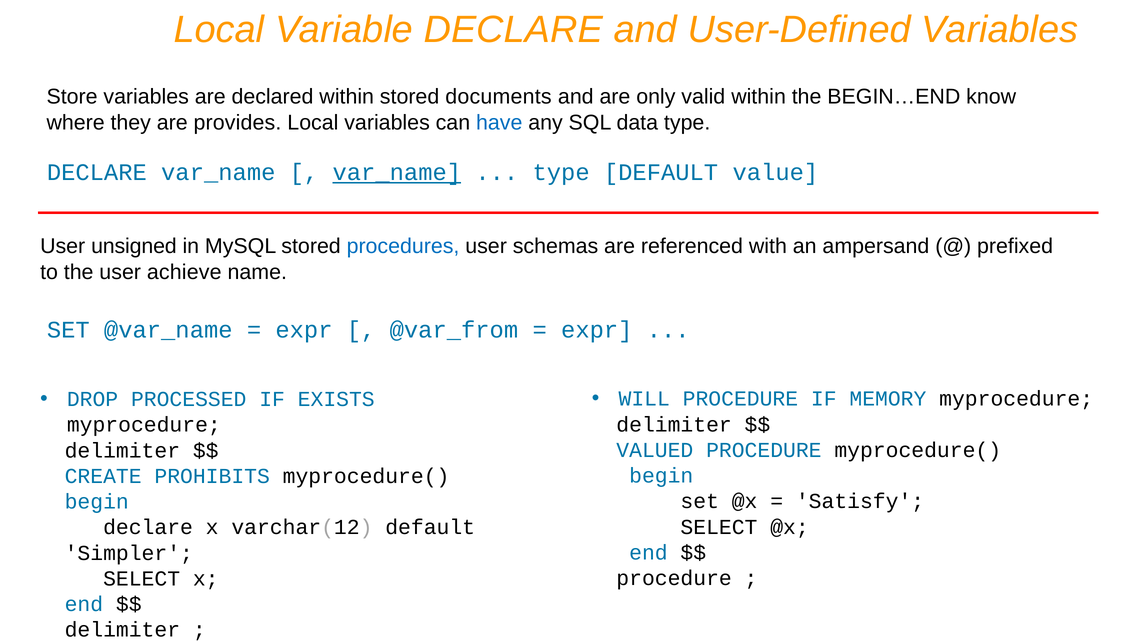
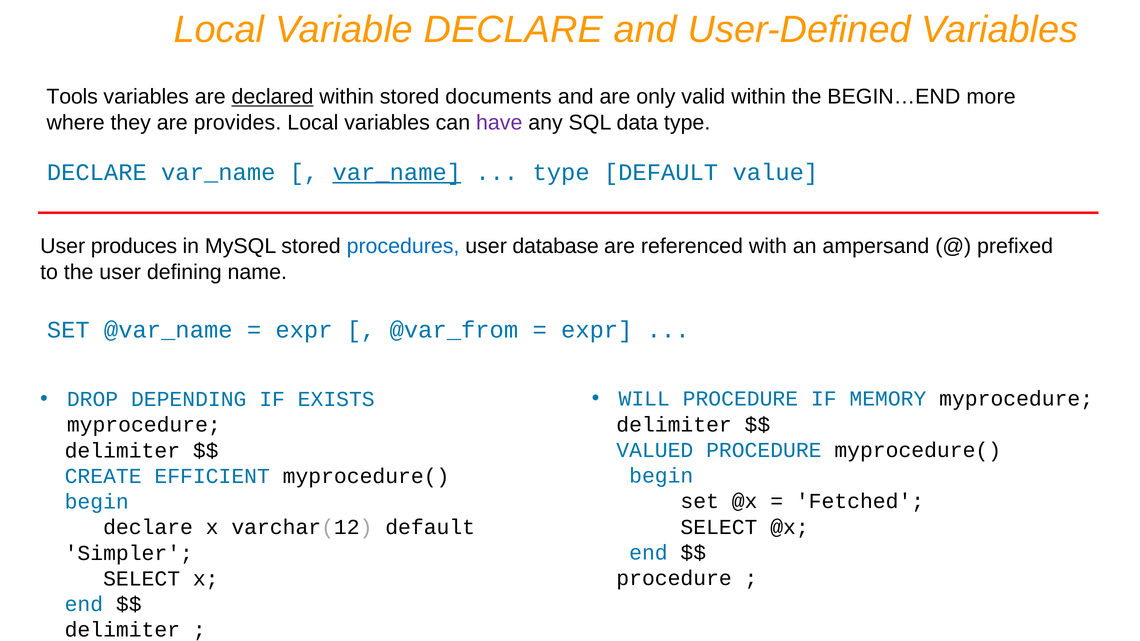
Store: Store -> Tools (72, 97)
declared underline: none -> present (273, 97)
know: know -> more (991, 97)
have colour: blue -> purple (499, 123)
unsigned: unsigned -> produces (134, 247)
schemas: schemas -> database (556, 247)
achieve: achieve -> defining (184, 272)
PROCESSED: PROCESSED -> DEPENDING (189, 399)
PROHIBITS: PROHIBITS -> EFFICIENT (212, 476)
Satisfy: Satisfy -> Fetched (860, 502)
